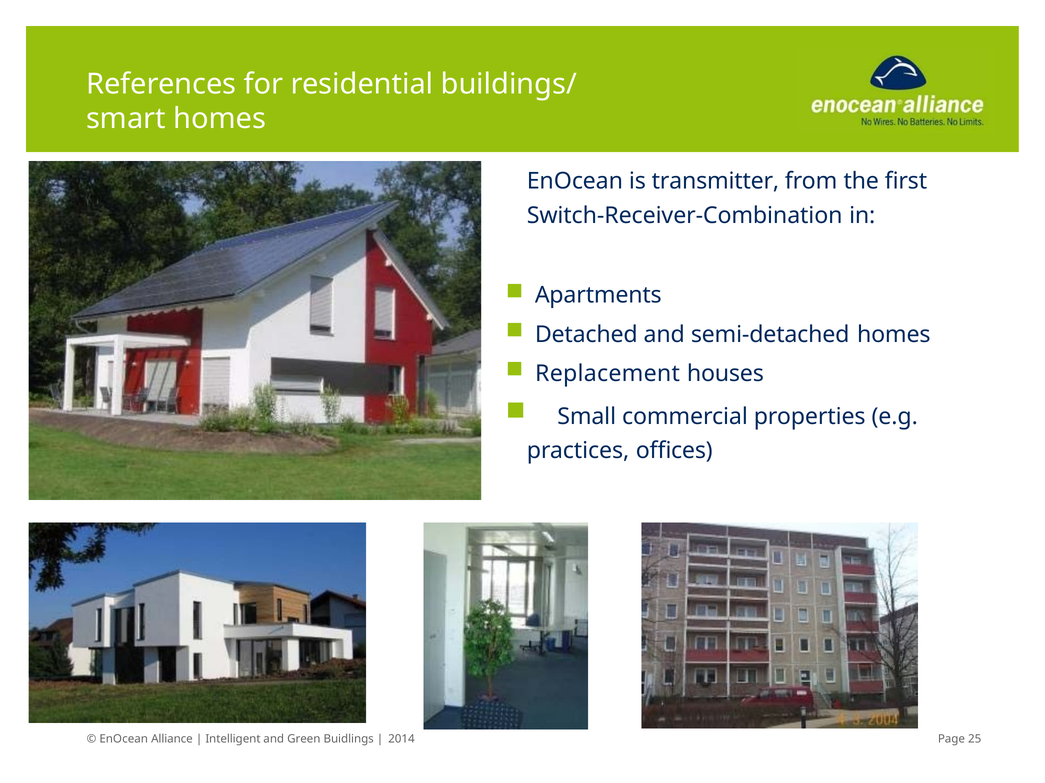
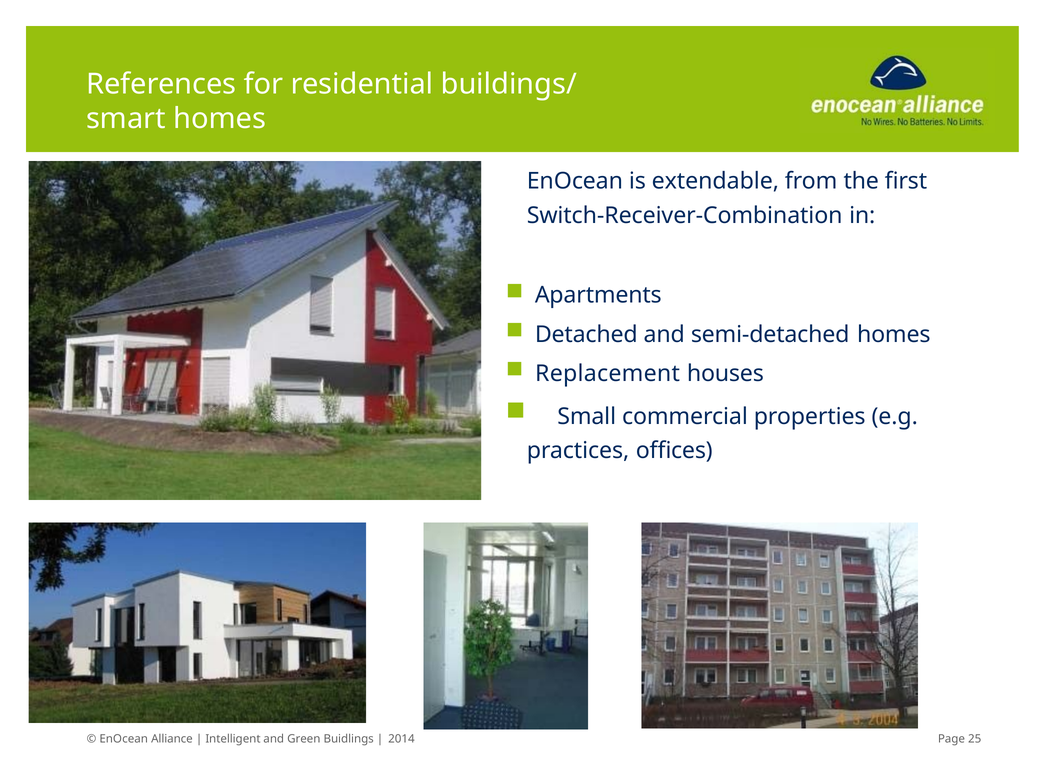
transmitter: transmitter -> extendable (715, 182)
